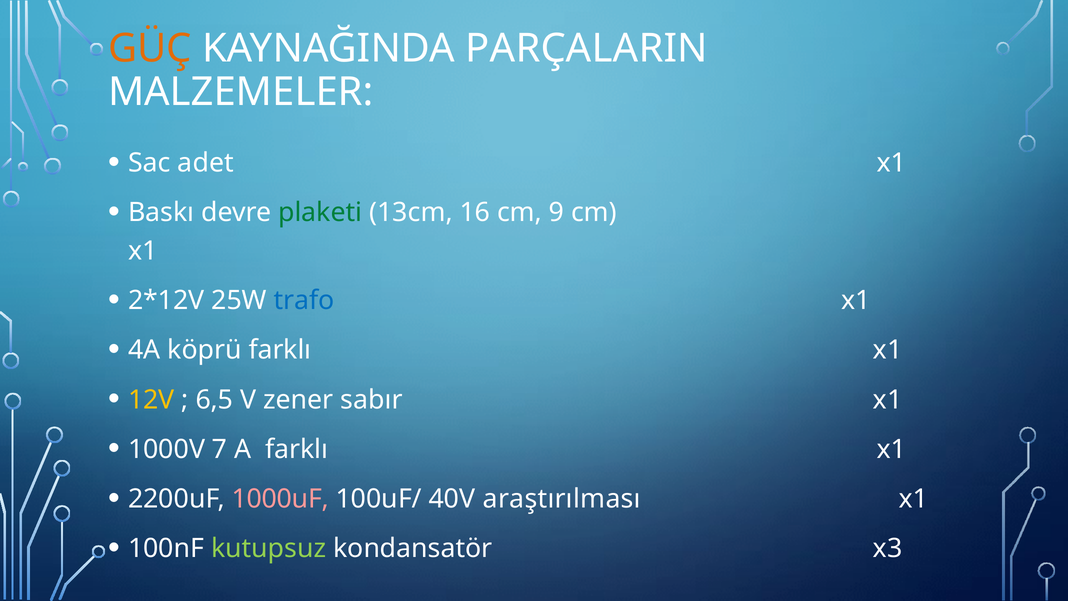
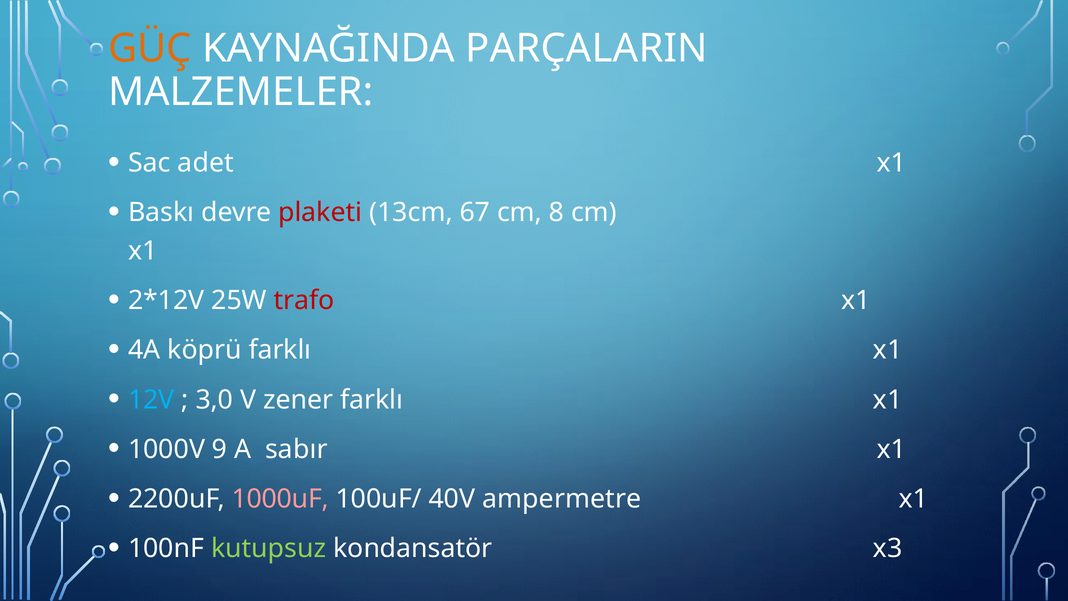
plaketi colour: green -> red (320, 212)
16: 16 -> 67 (475, 212)
9: 9 -> 8 (557, 212)
trafo colour: blue -> red (304, 300)
12V colour: yellow -> light blue (151, 400)
6,5: 6,5 -> 3,0 (214, 400)
zener sabır: sabır -> farklı (372, 400)
7: 7 -> 9 (220, 449)
A farklı: farklı -> sabır (296, 449)
araştırılması: araştırılması -> ampermetre (562, 499)
